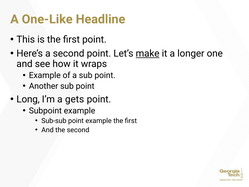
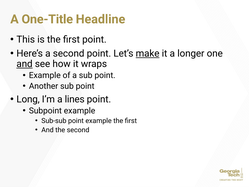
One-Like: One-Like -> One-Title (47, 19)
and underline: none -> present (25, 64)
gets: gets -> lines (75, 99)
